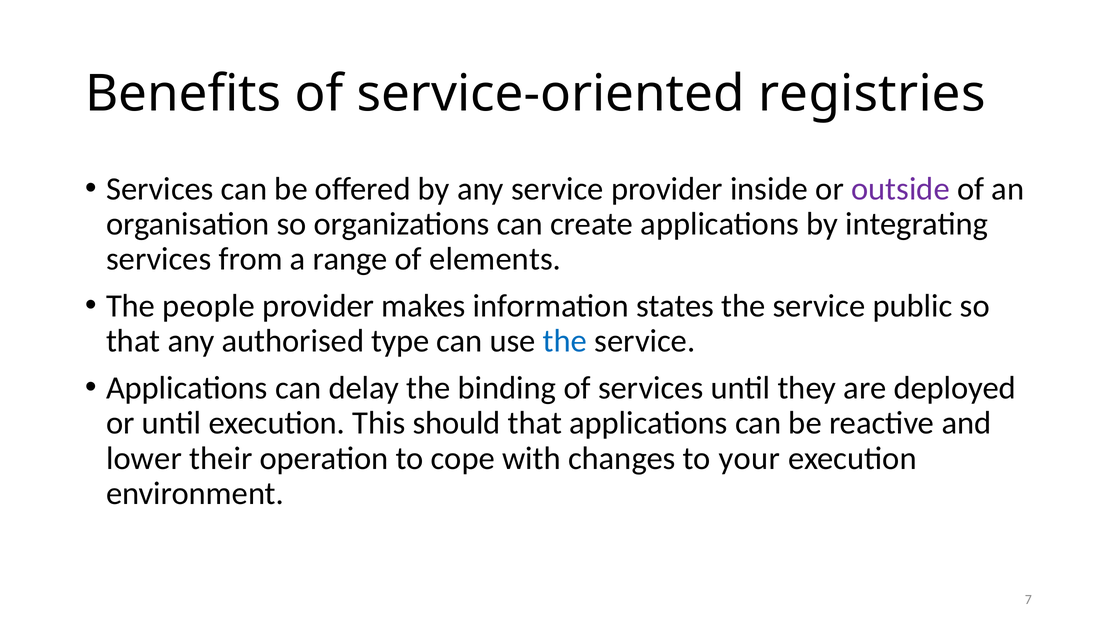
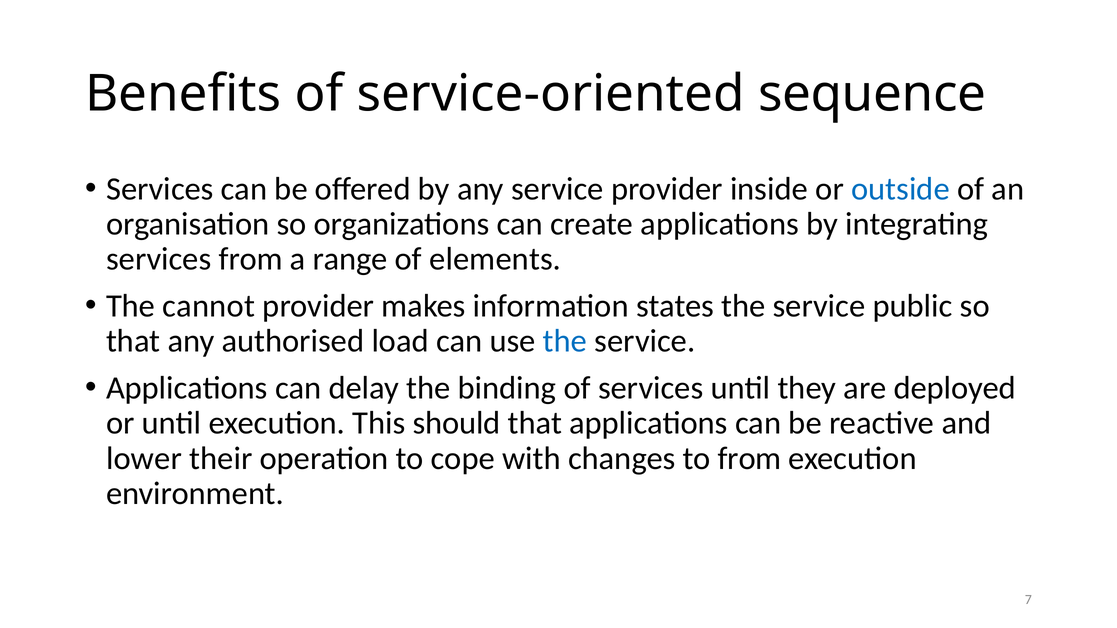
registries: registries -> sequence (872, 94)
outside colour: purple -> blue (900, 189)
people: people -> cannot (209, 306)
type: type -> load (400, 341)
to your: your -> from (750, 458)
